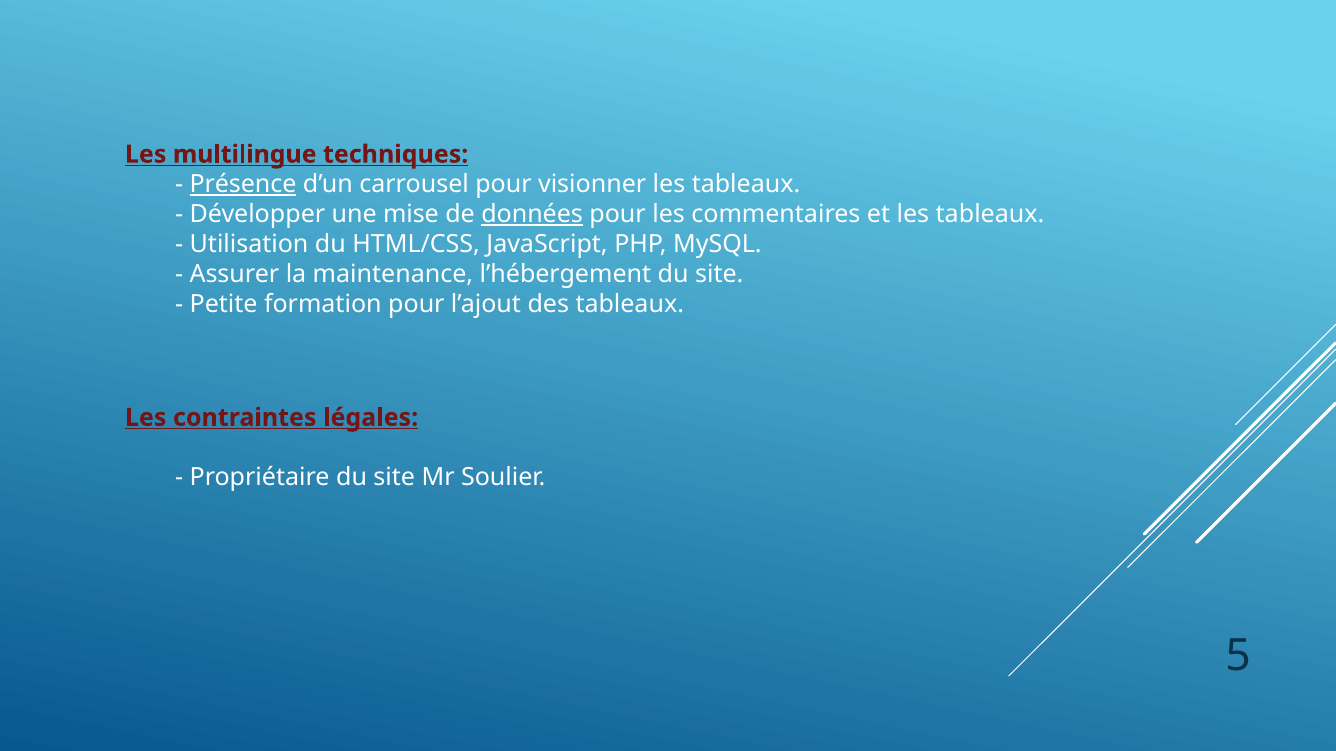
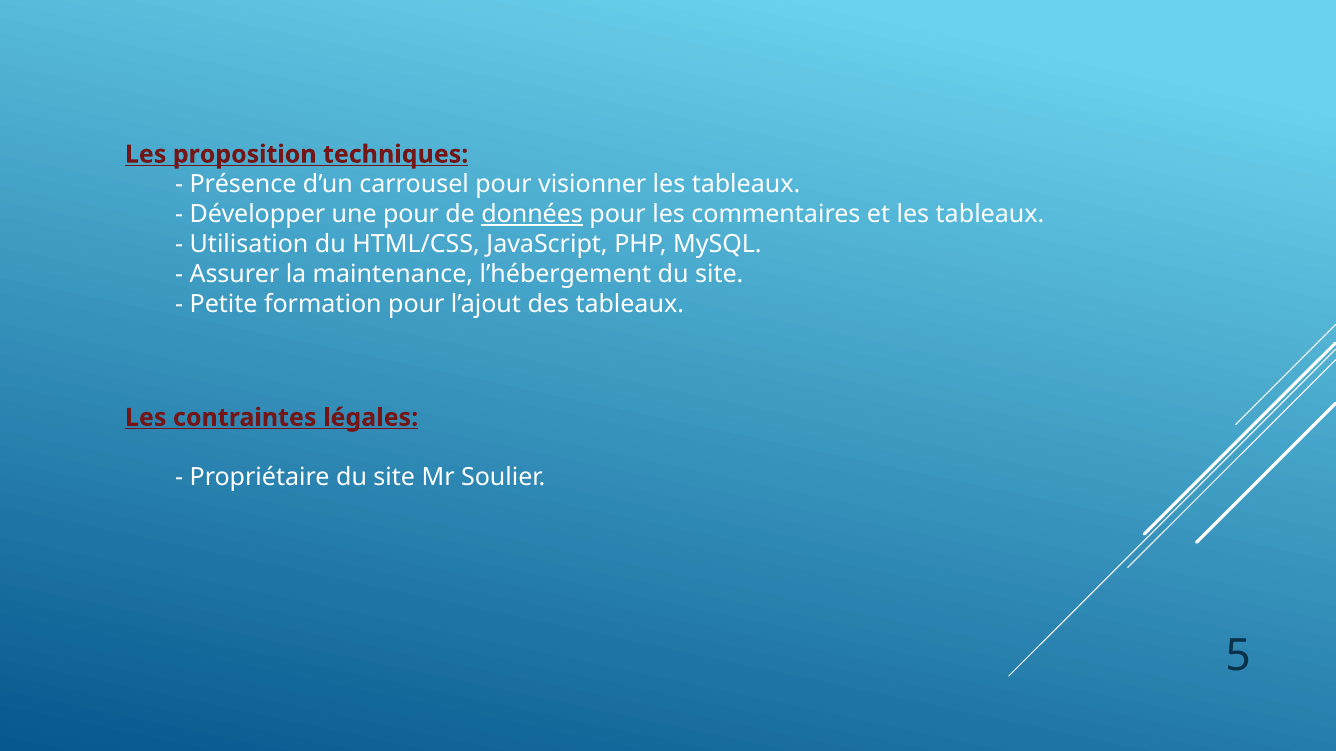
multilingue: multilingue -> proposition (245, 154)
Présence underline: present -> none (243, 185)
une mise: mise -> pour (411, 215)
